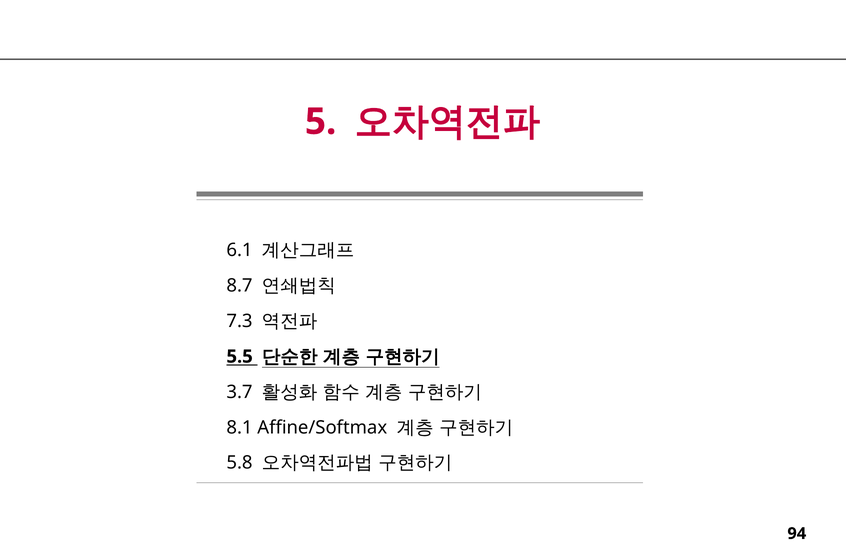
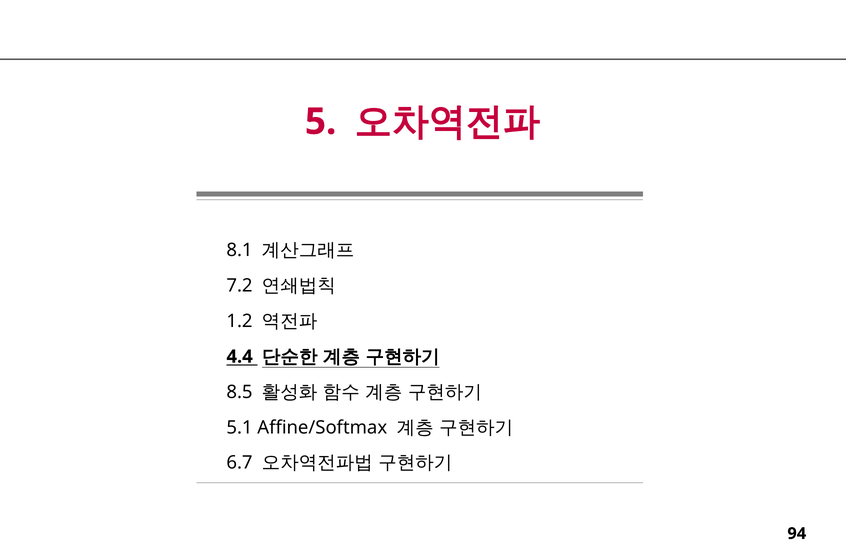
6.1: 6.1 -> 8.1 (240, 250)
8.7: 8.7 -> 7.2 (240, 285)
7.3: 7.3 -> 1.2 (240, 321)
5.5: 5.5 -> 4.4 (240, 356)
3.7: 3.7 -> 8.5 (240, 392)
8.1: 8.1 -> 5.1 (240, 427)
5.8: 5.8 -> 6.7 (240, 463)
